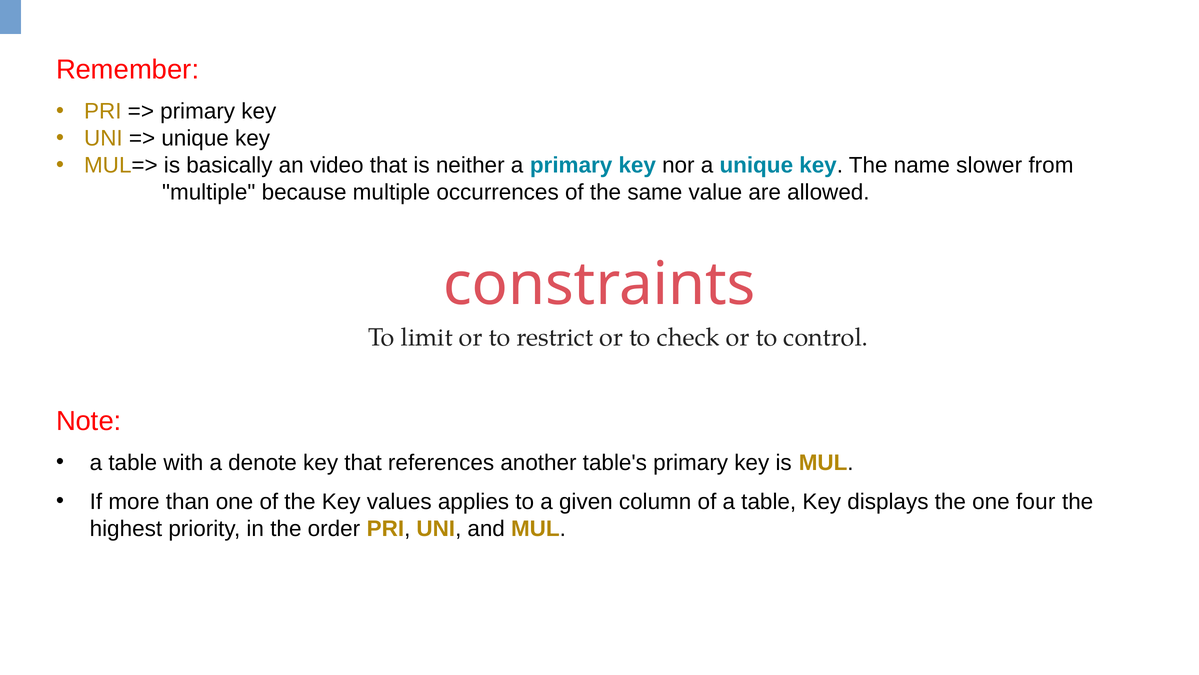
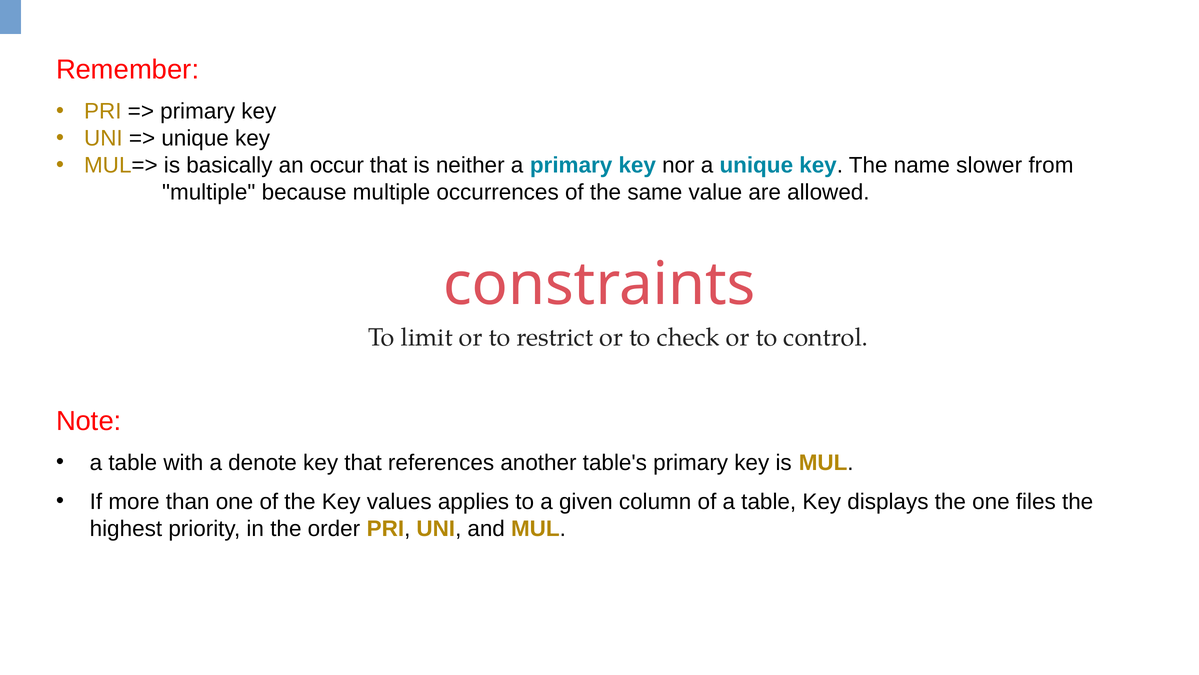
video: video -> occur (337, 165)
four: four -> files (1036, 501)
